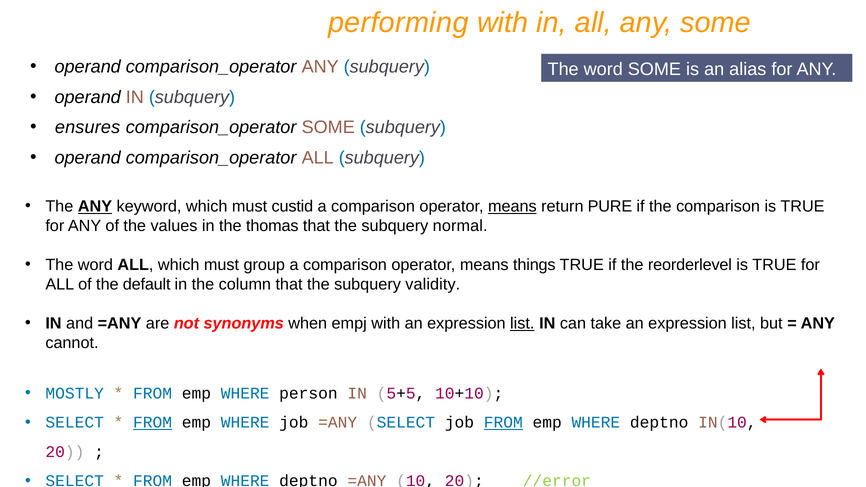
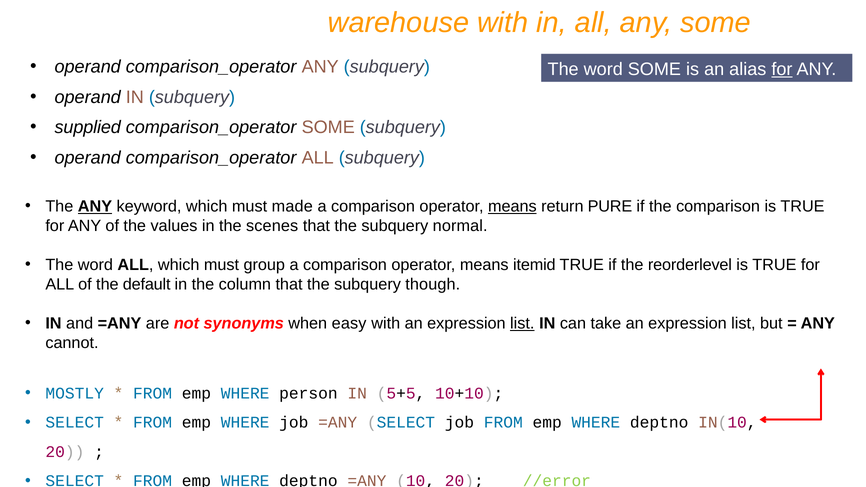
performing: performing -> warehouse (398, 23)
for underline: none -> present (782, 69)
ensures: ensures -> supplied (88, 128)
custid: custid -> made (292, 206)
thomas: thomas -> scenes (272, 226)
things: things -> itemid (534, 265)
validity: validity -> though (433, 284)
empj: empj -> easy (349, 323)
FROM underline: present -> none (153, 423)
FROM underline: present -> none (503, 423)
